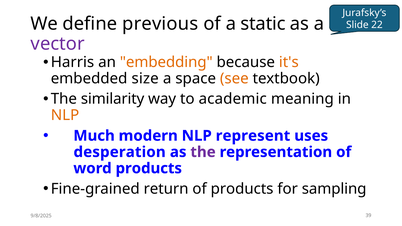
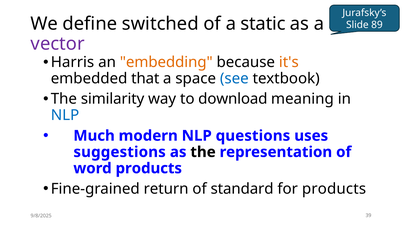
previous: previous -> switched (160, 24)
22: 22 -> 89 (377, 25)
size: size -> that (145, 79)
see colour: orange -> blue (234, 79)
academic: academic -> download (233, 99)
NLP colour: orange -> blue (65, 115)
represent: represent -> questions (253, 136)
desperation: desperation -> suggestions (120, 152)
the colour: purple -> black (203, 152)
of products: products -> standard (242, 189)
for sampling: sampling -> products (334, 189)
